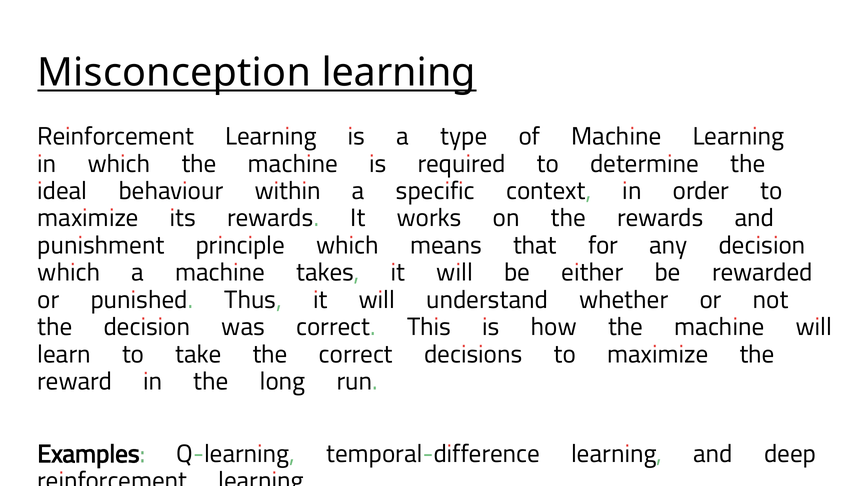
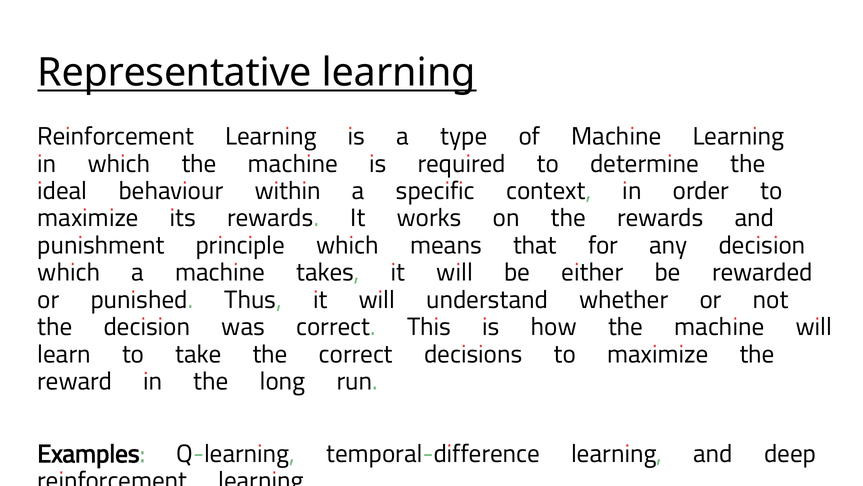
Misconception: Misconception -> Representative (174, 72)
